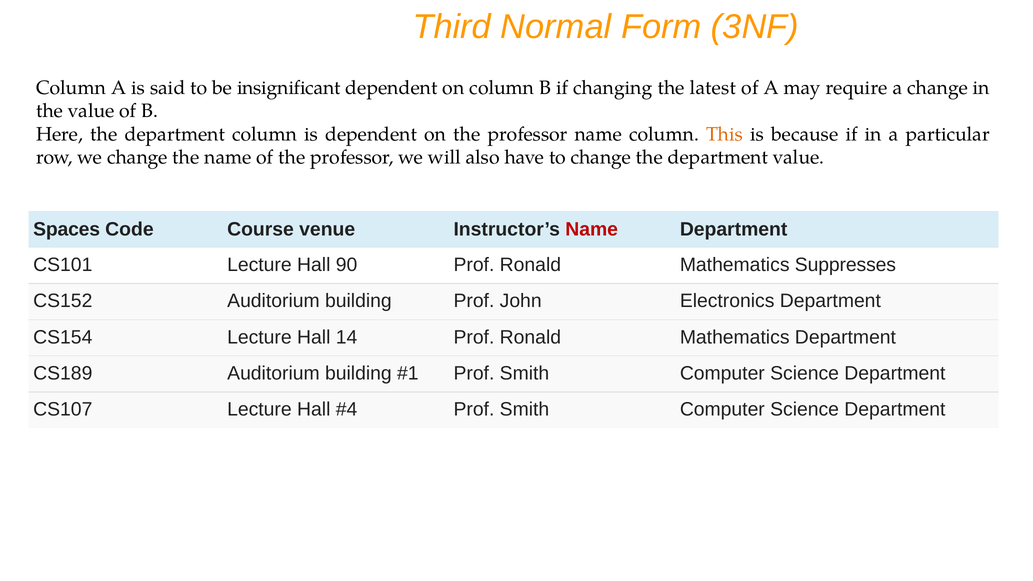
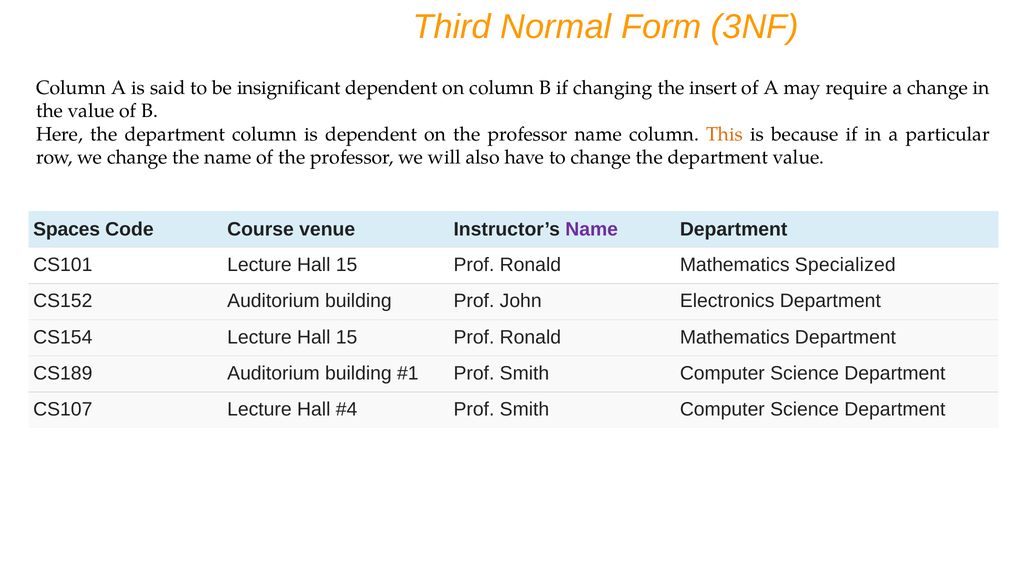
latest: latest -> insert (713, 88)
Name colour: red -> purple (592, 230)
CS101 Lecture Hall 90: 90 -> 15 (347, 265)
Suppresses: Suppresses -> Specialized (845, 265)
CS154 Lecture Hall 14: 14 -> 15 (347, 337)
